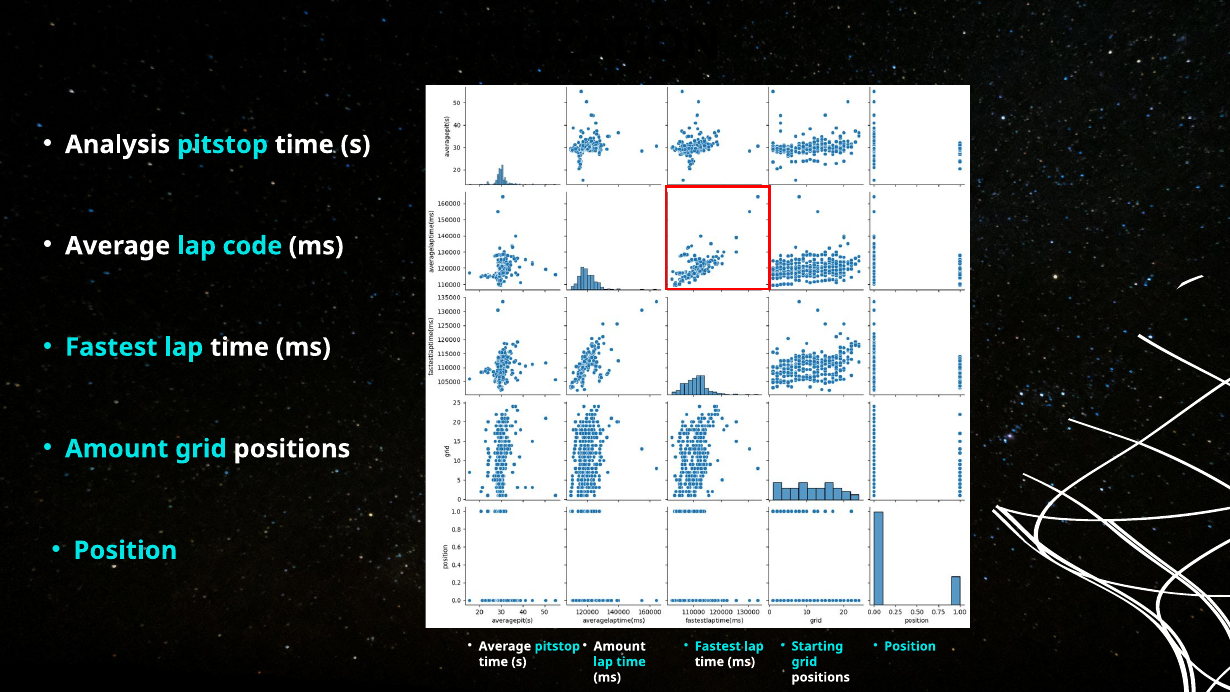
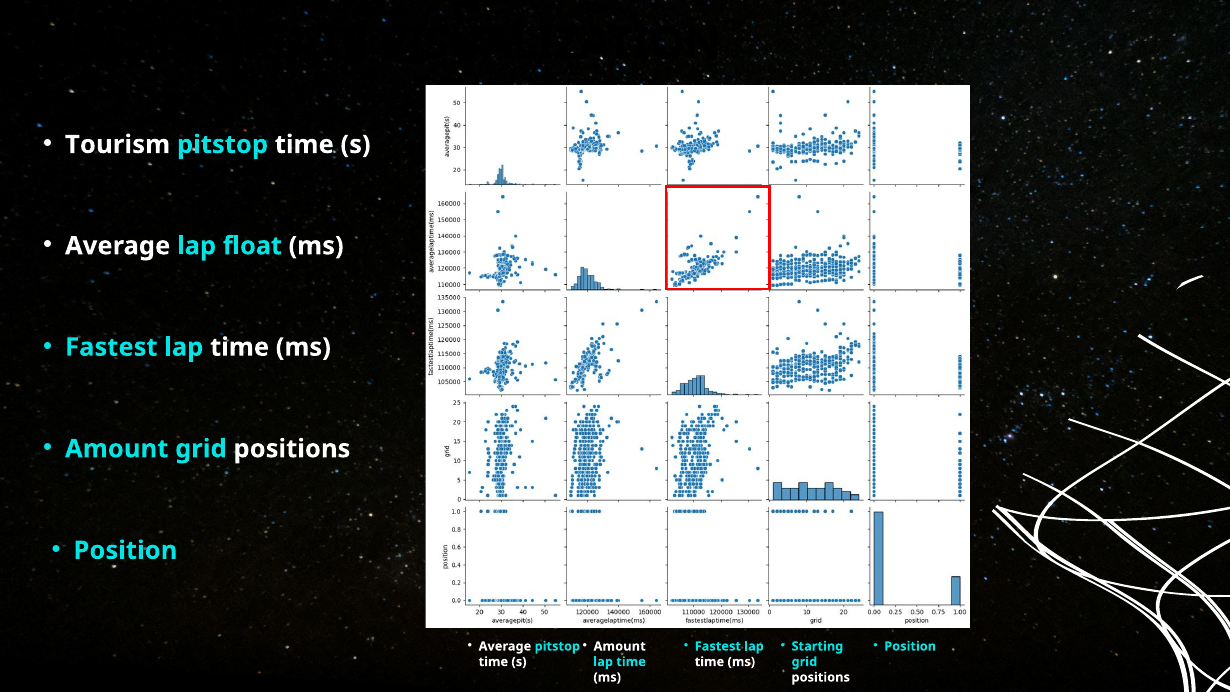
Analysis: Analysis -> Tourism (118, 145)
code: code -> float (252, 246)
